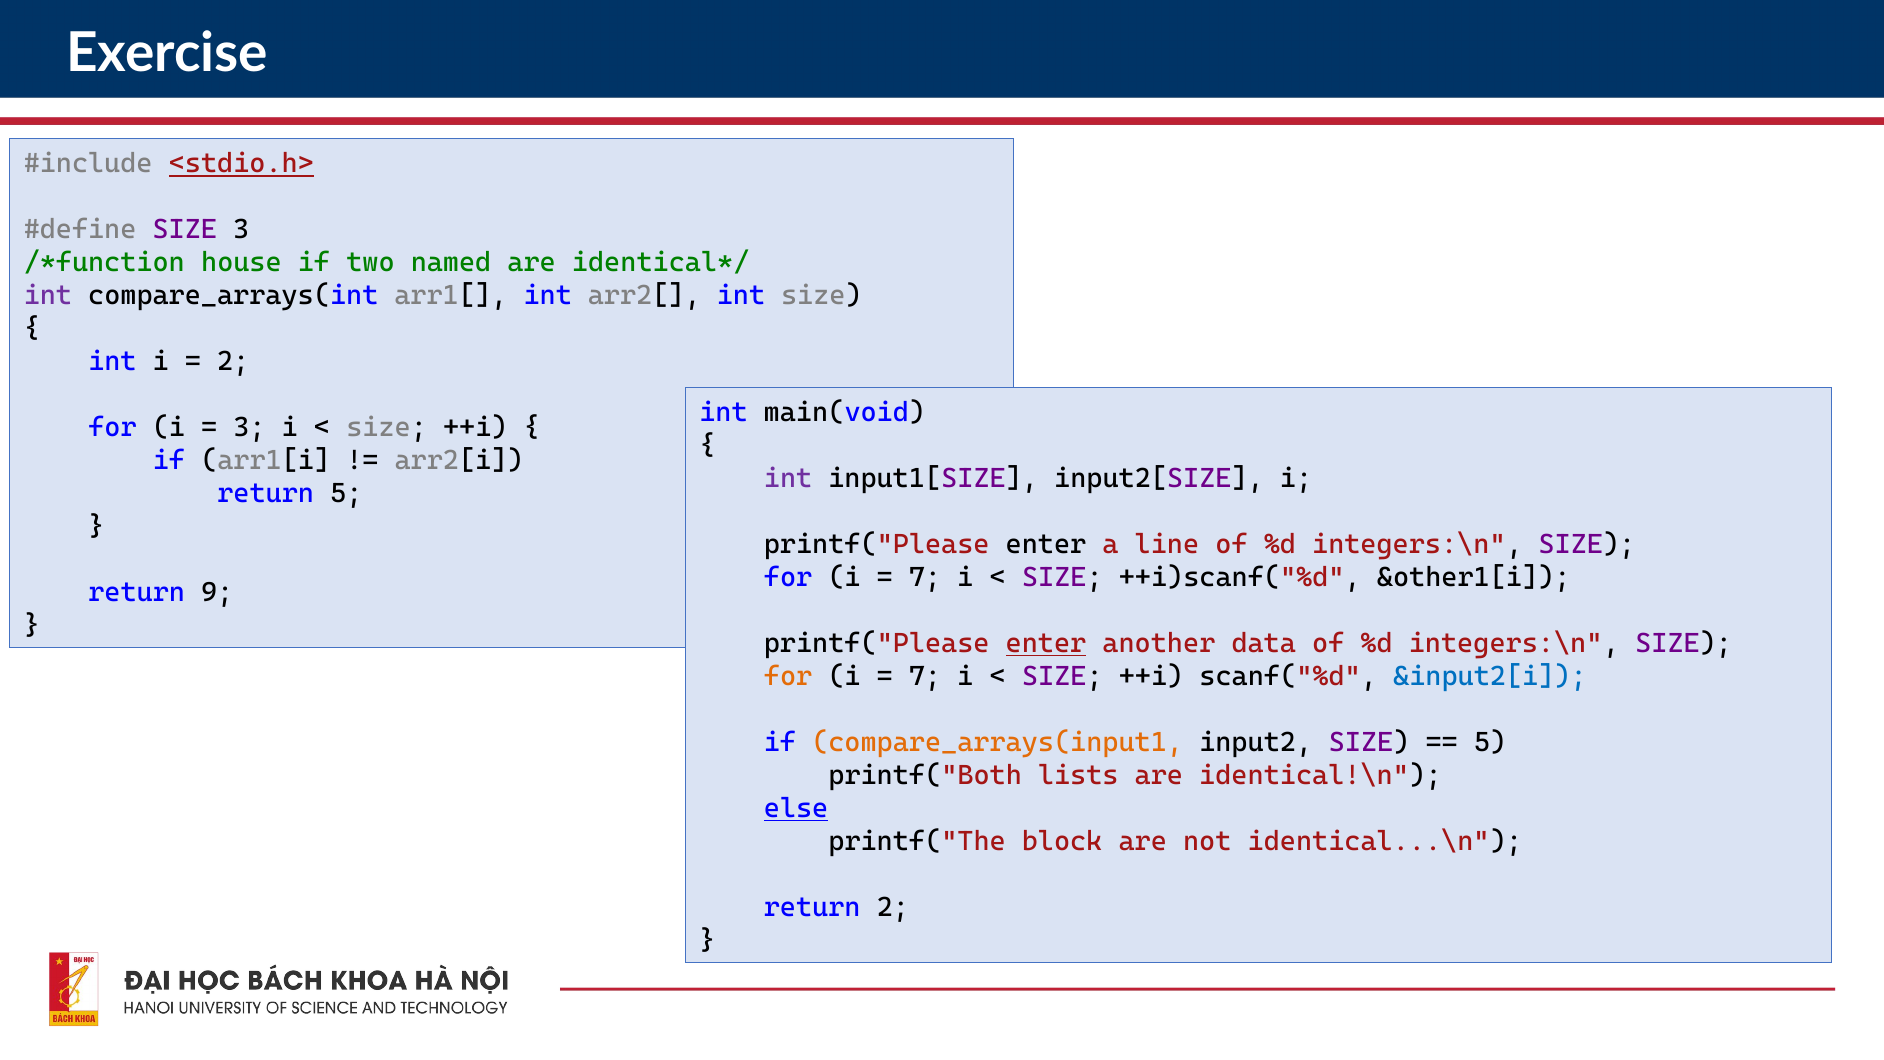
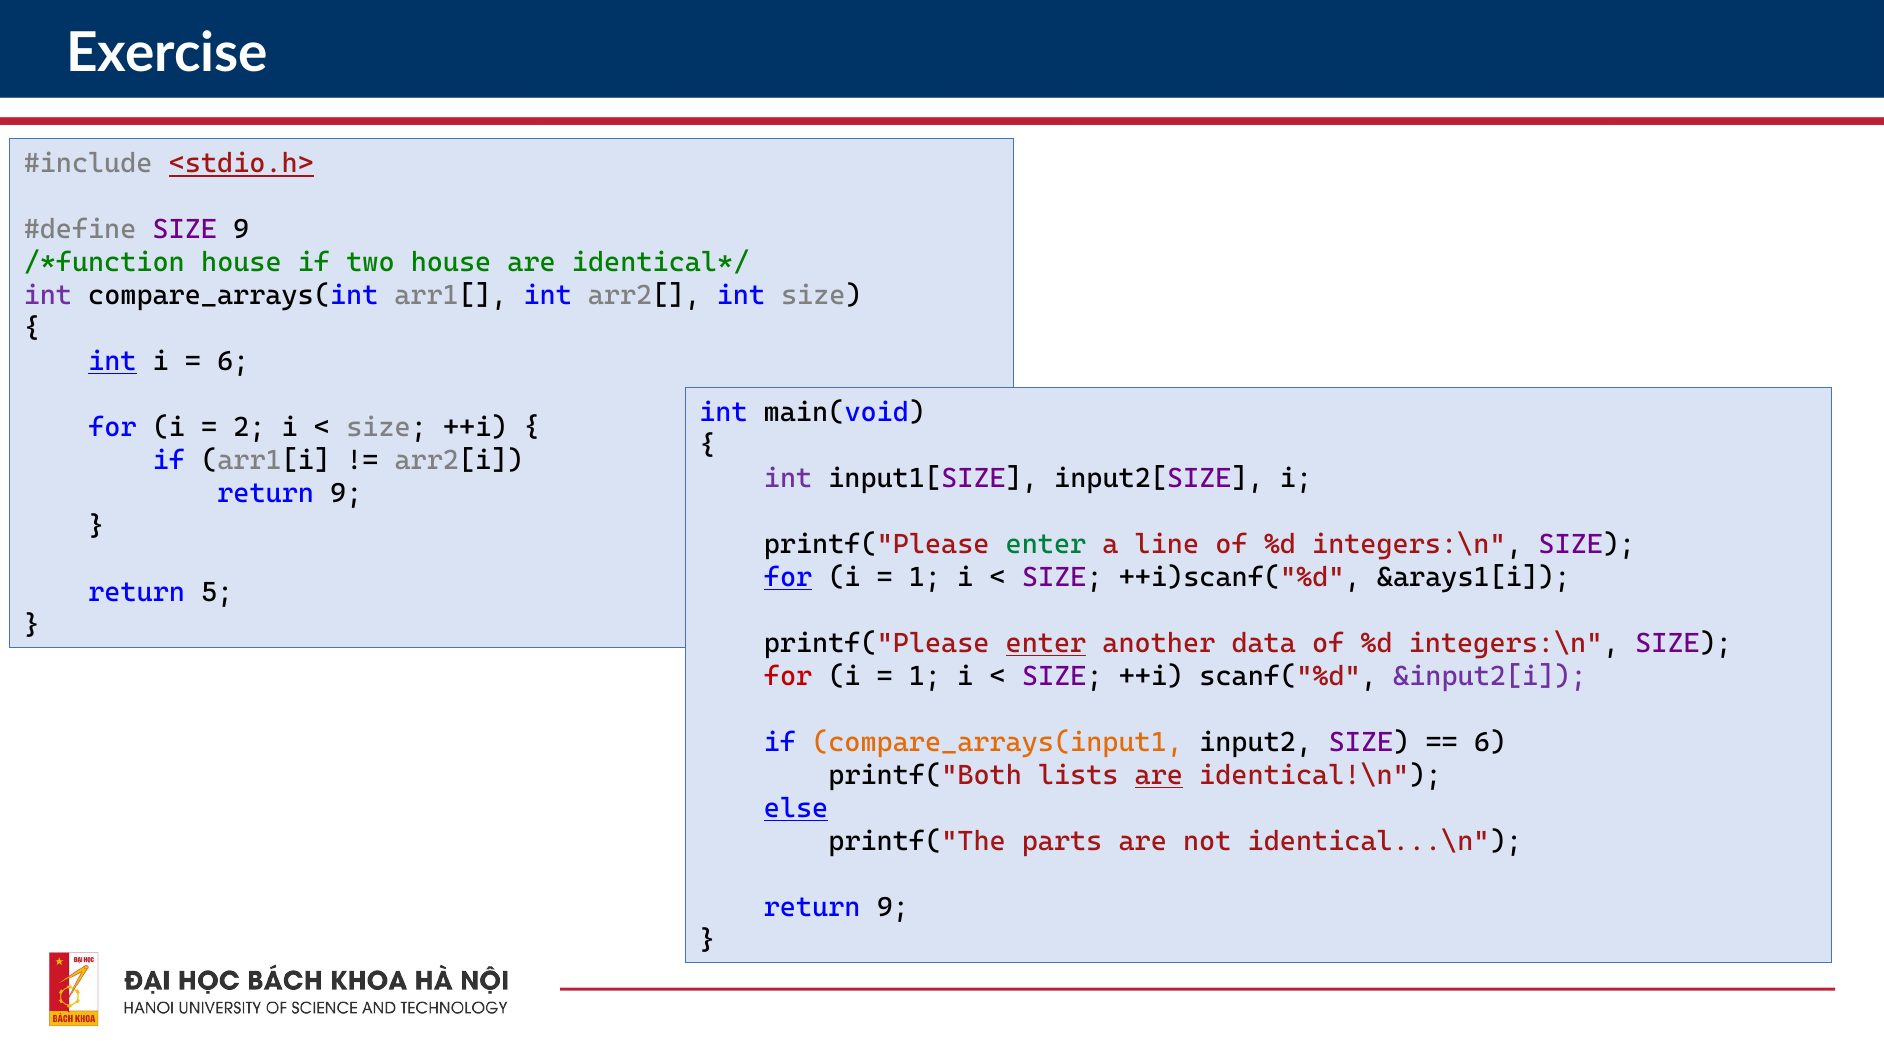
SIZE 3: 3 -> 9 (241, 230)
two named: named -> house (451, 263)
int underline: none -> present (112, 362)
2: 2 -> 6 (233, 362)
3: 3 -> 2 (249, 428)
5: 5 -> 9 (346, 494)
enter colour: black -> green (1046, 544)
for underline: none -> present (788, 577)
7: 7 -> 1 (925, 577)
&other1[i: &other1[i -> &arays1[i (1474, 577)
9: 9 -> 5 (217, 593)
for colour: orange -> red (788, 676)
7: 7 -> 1 (925, 676)
&input2[i colour: blue -> purple (1490, 676)
5: 5 -> 6 (1490, 742)
are underline: none -> present (1159, 775)
block: block -> parts (1062, 841)
2: 2 -> 9 (893, 907)
